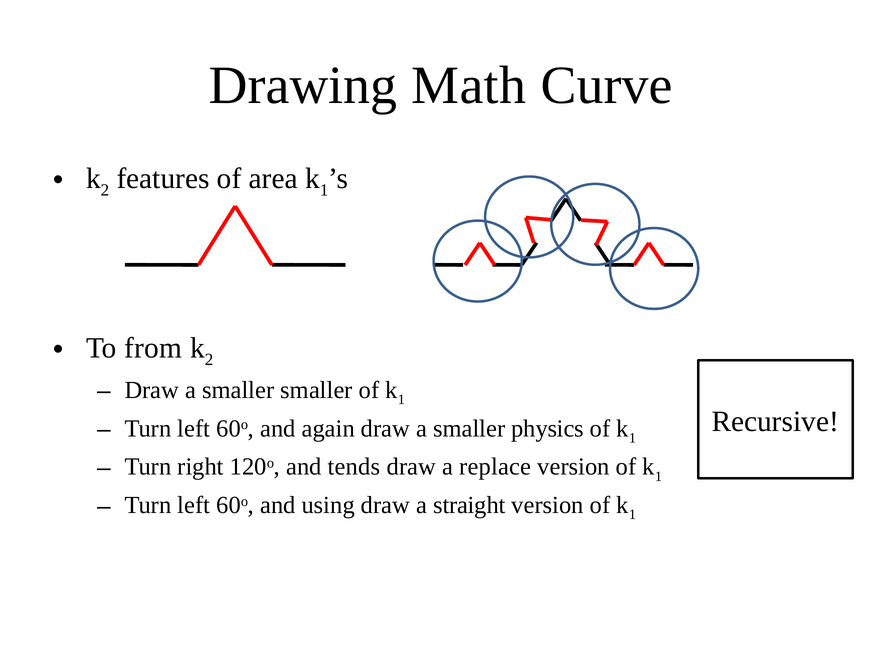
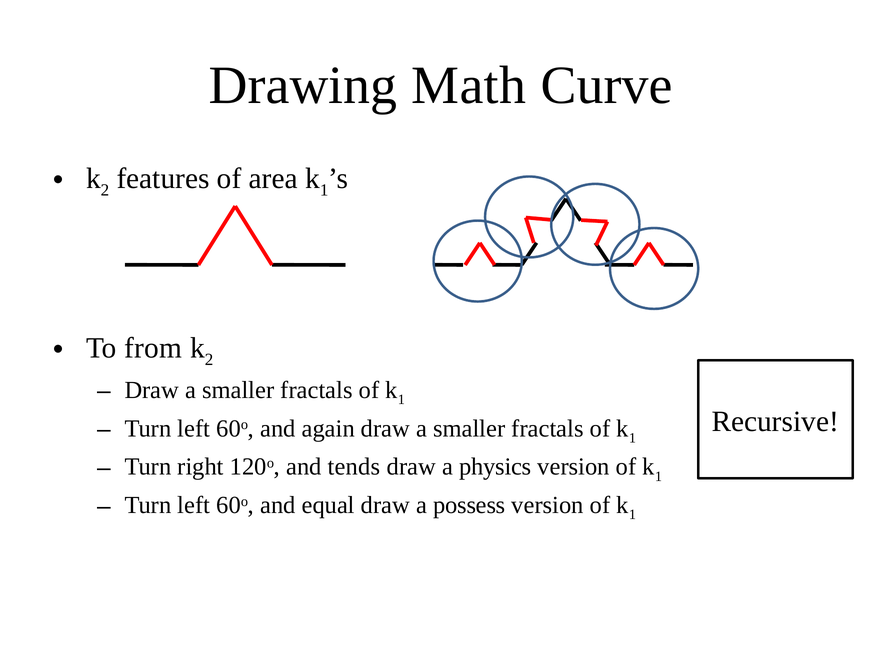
smaller: smaller -> fractals (317, 390)
physics: physics -> fractals (547, 428)
replace: replace -> physics (495, 467)
using: using -> equal (328, 505)
straight: straight -> possess (469, 505)
